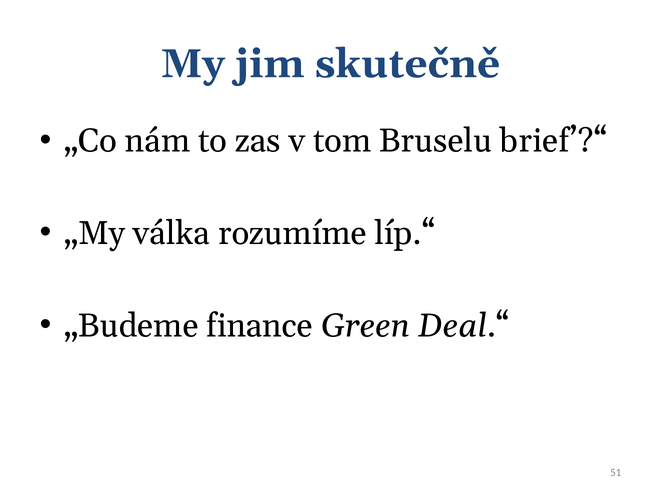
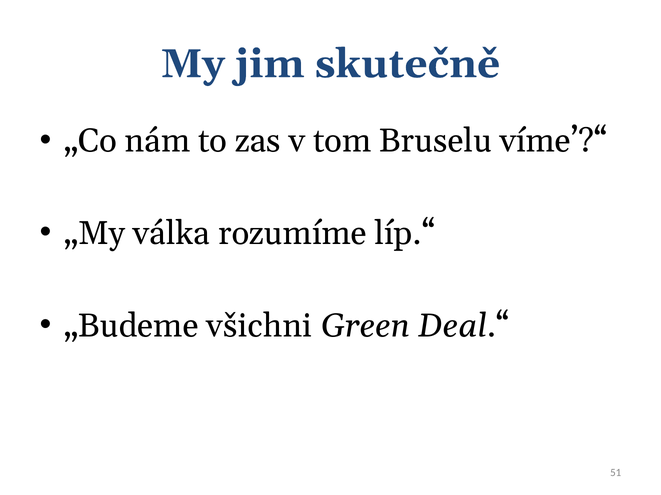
brief’?“: brief’?“ -> víme’?“ (554, 141)
finance: finance -> všichni (259, 326)
